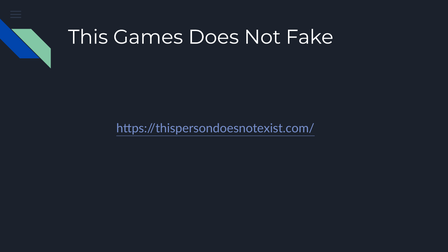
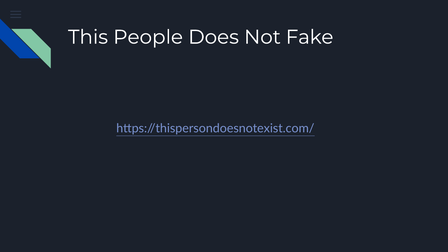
Games: Games -> People (148, 37)
